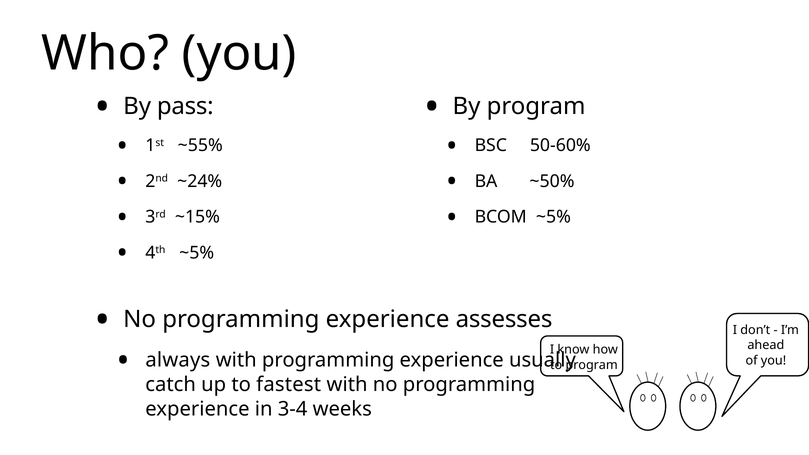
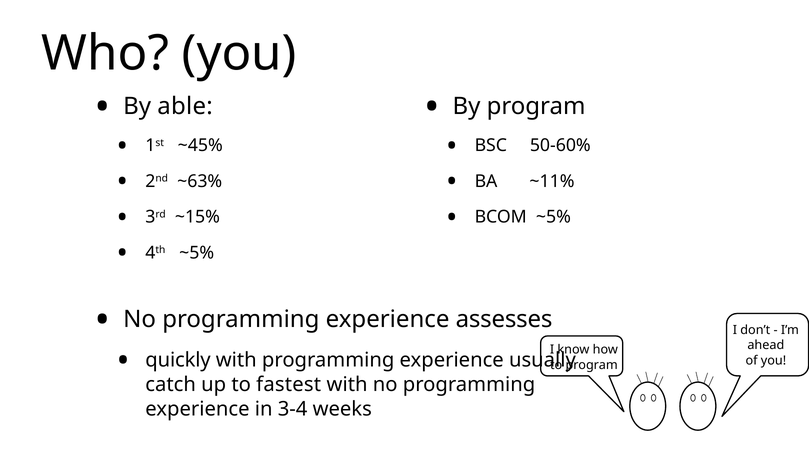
pass: pass -> able (185, 106)
~55%: ~55% -> ~45% (200, 146)
~24%: ~24% -> ~63% (200, 181)
~50%: ~50% -> ~11% (552, 181)
always: always -> quickly (178, 360)
